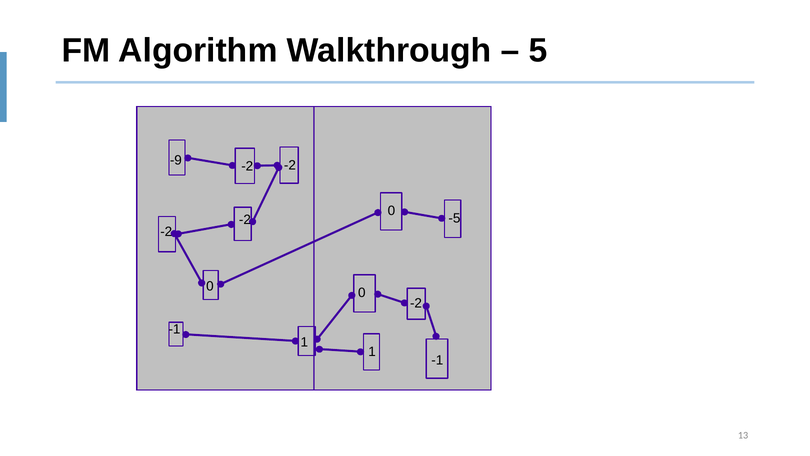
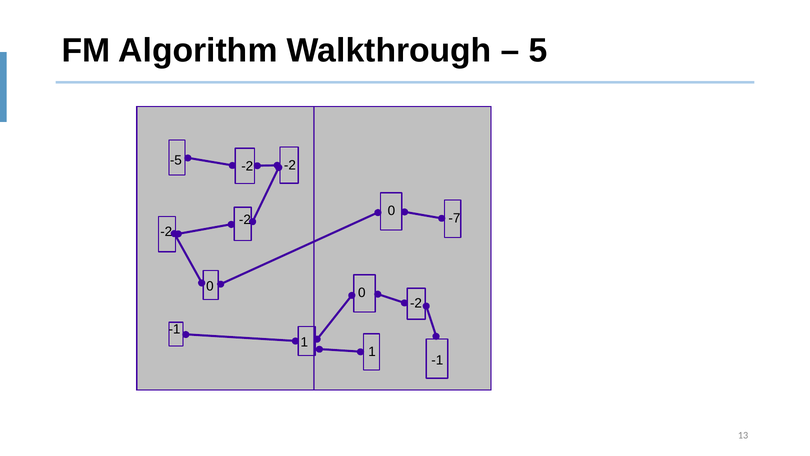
-9: -9 -> -5 (176, 160)
-5: -5 -> -7 (454, 218)
